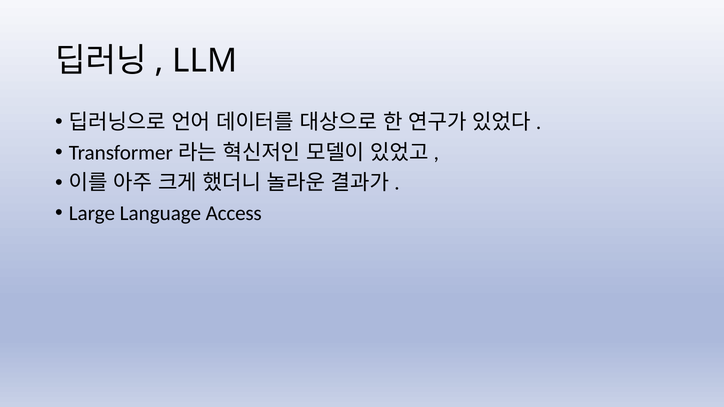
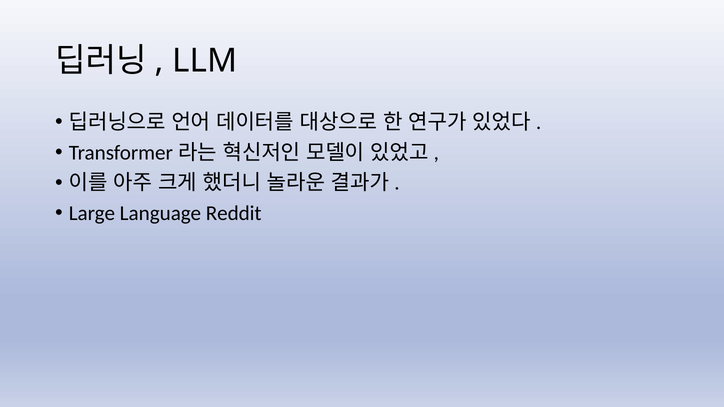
Access: Access -> Reddit (234, 213)
